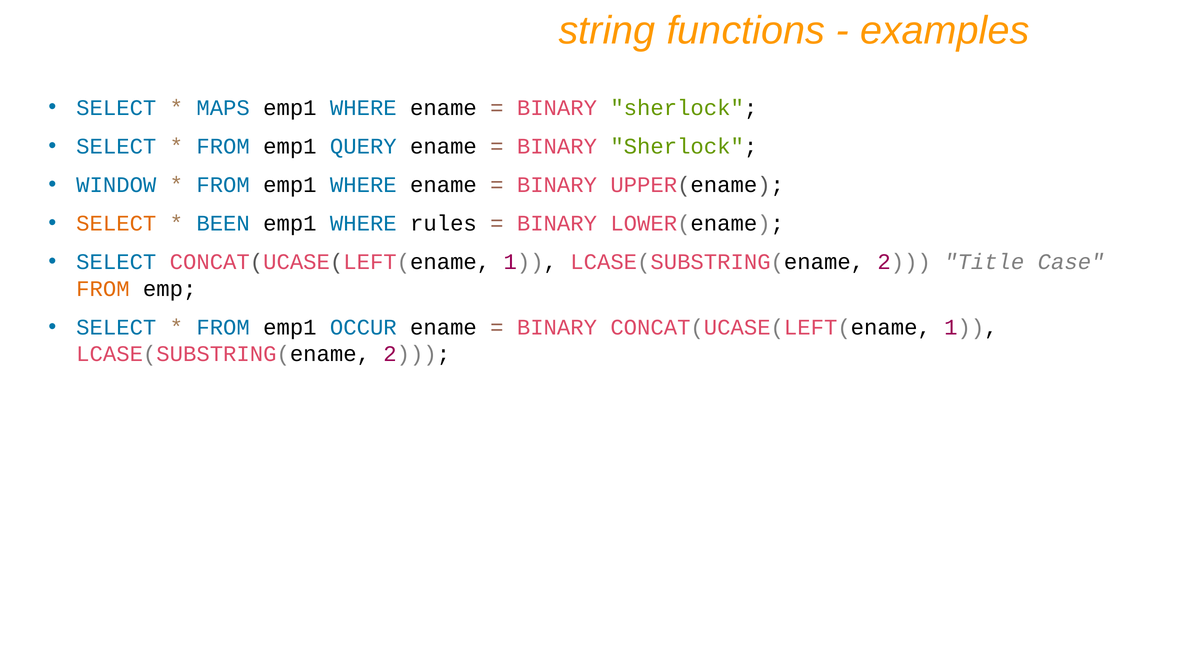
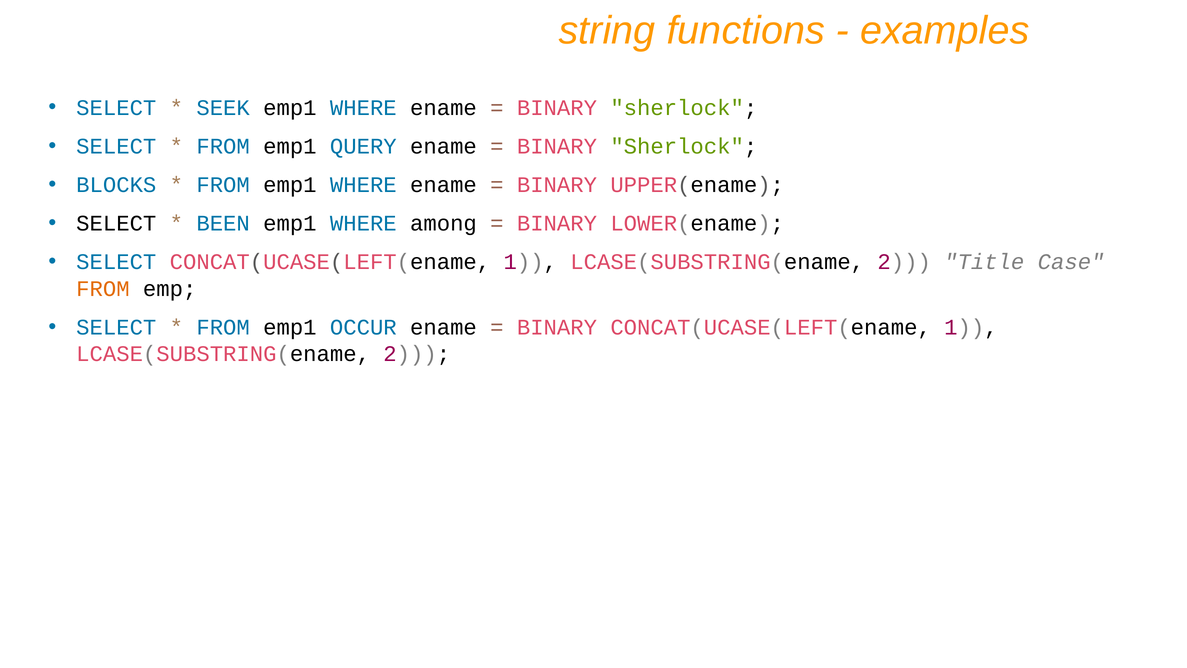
MAPS: MAPS -> SEEK (223, 108)
WINDOW: WINDOW -> BLOCKS (116, 185)
SELECT colour: orange -> black (116, 223)
rules: rules -> among (443, 223)
